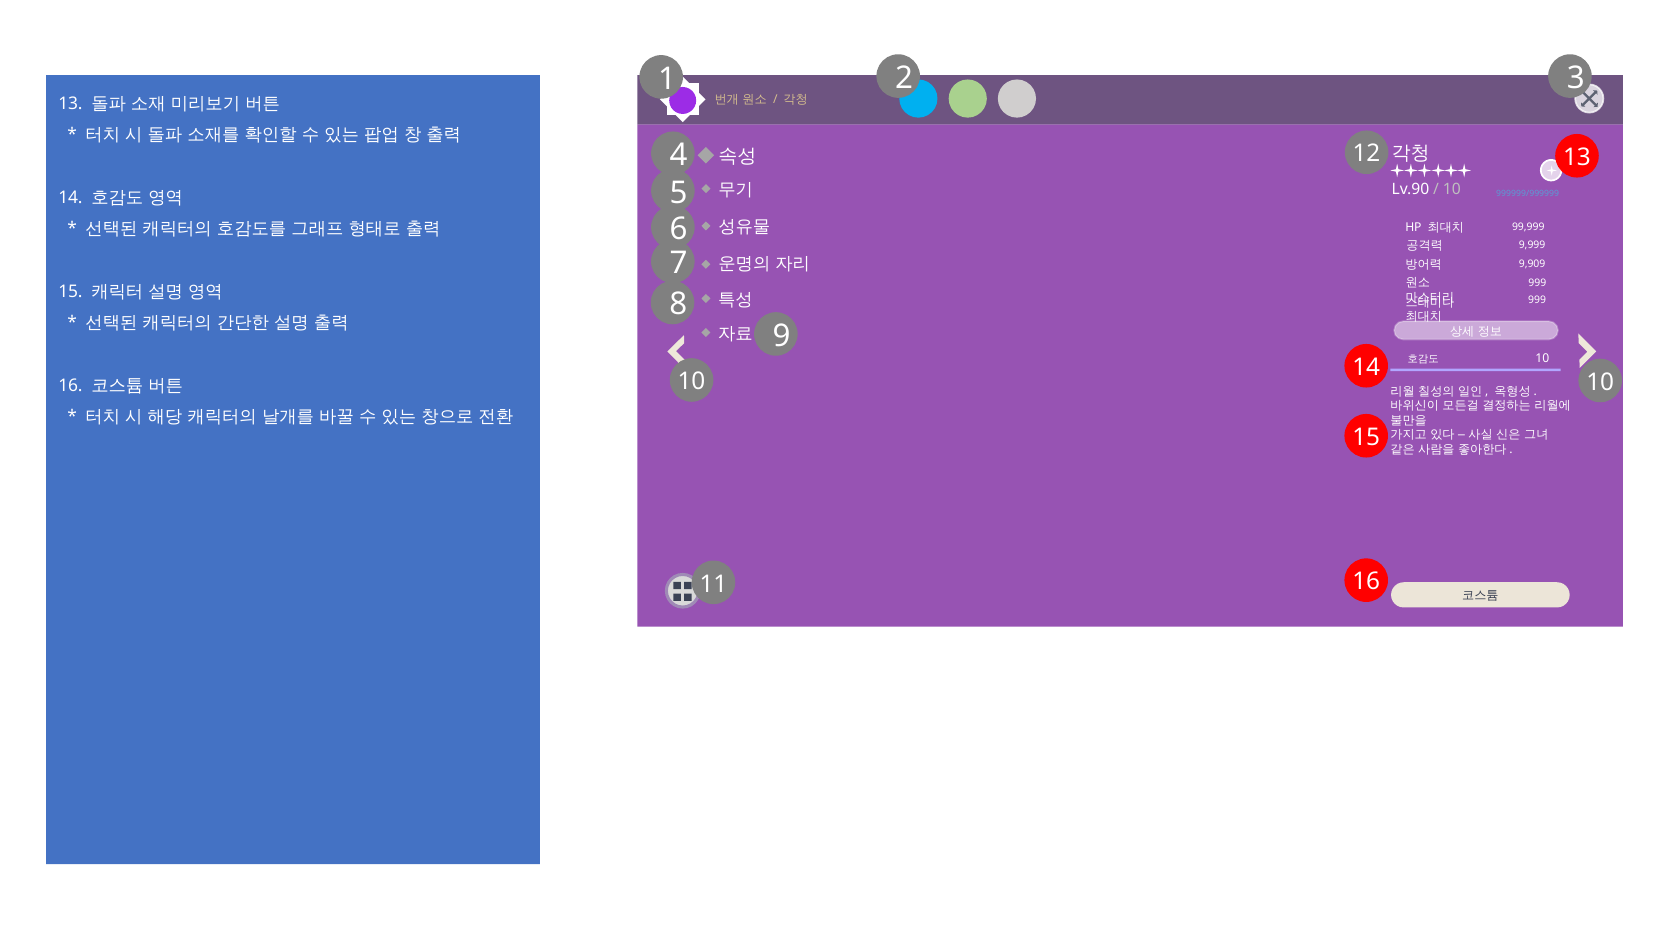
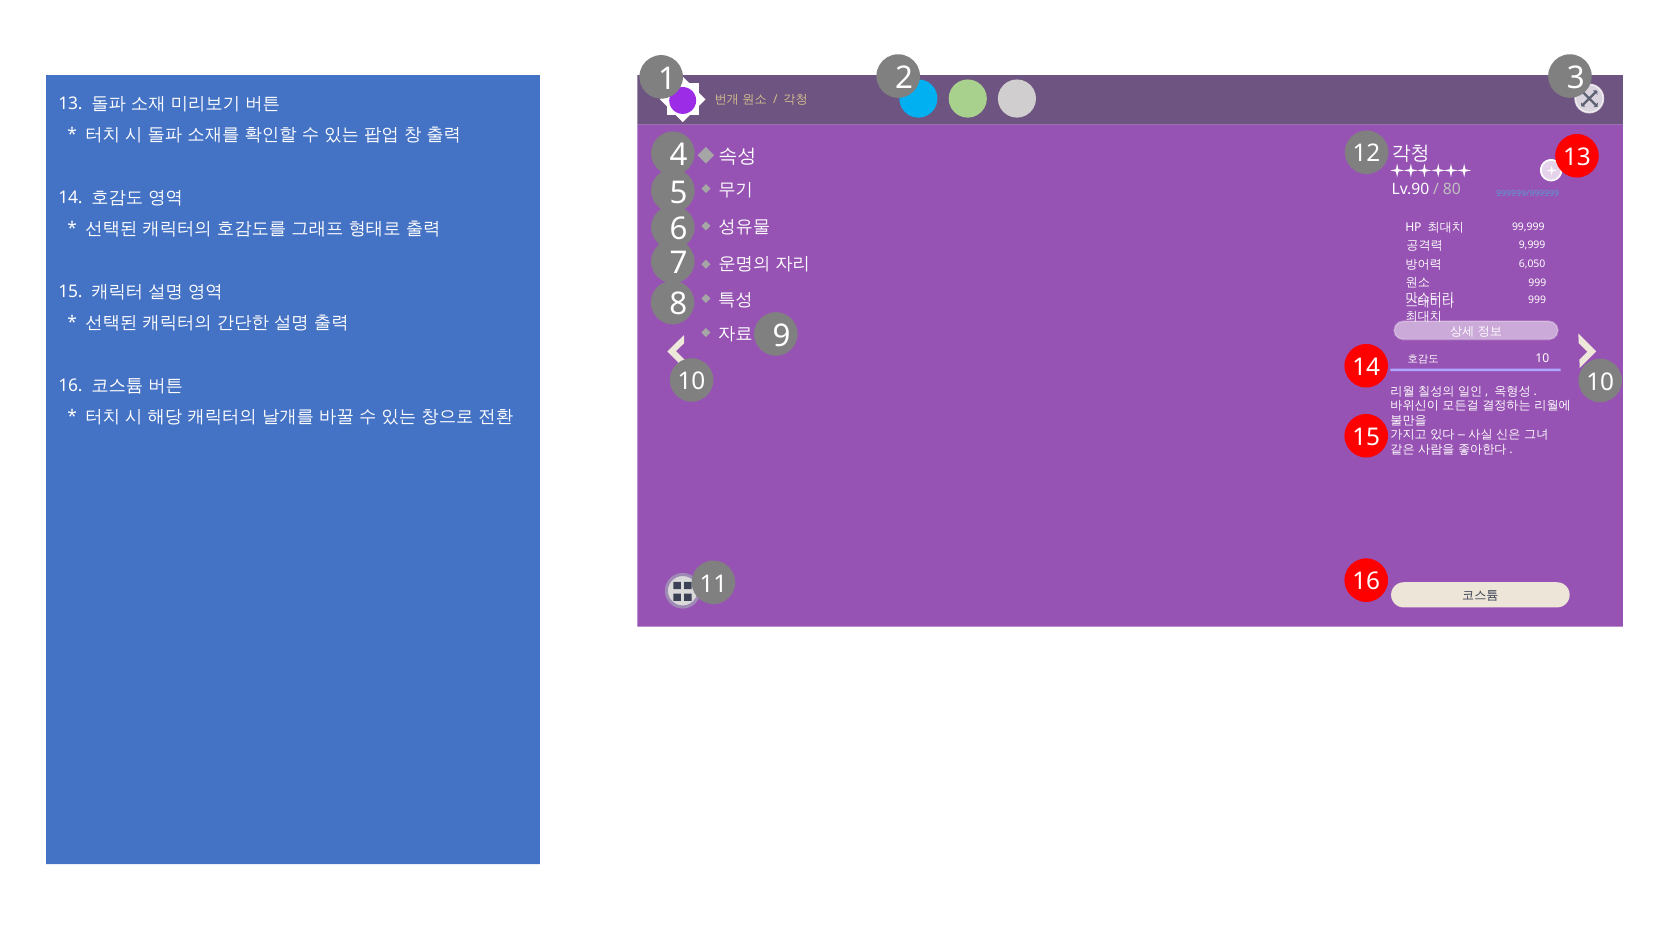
10: 10 -> 80 (1452, 190)
9,909: 9,909 -> 6,050 (1532, 264)
